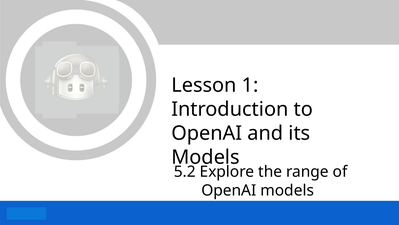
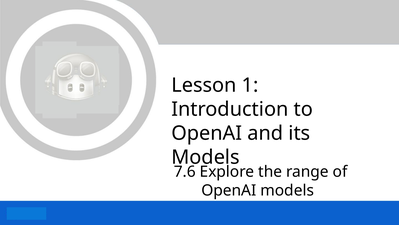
5.2: 5.2 -> 7.6 (185, 171)
